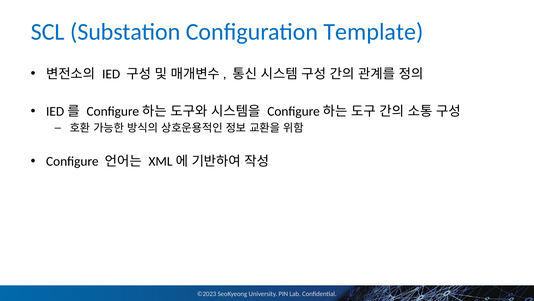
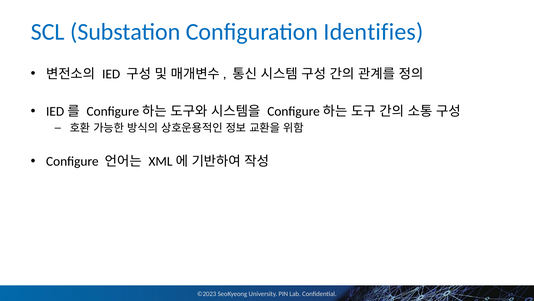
Template: Template -> Identifies (373, 32)
